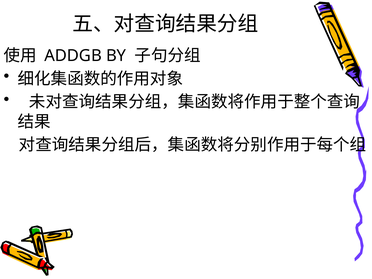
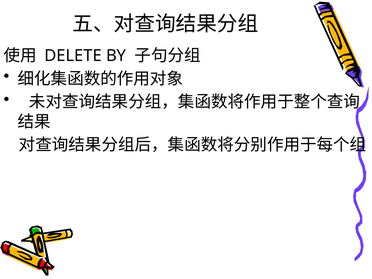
ADDGB: ADDGB -> DELETE (73, 56)
